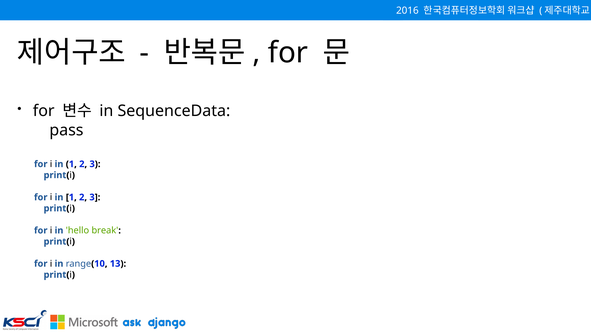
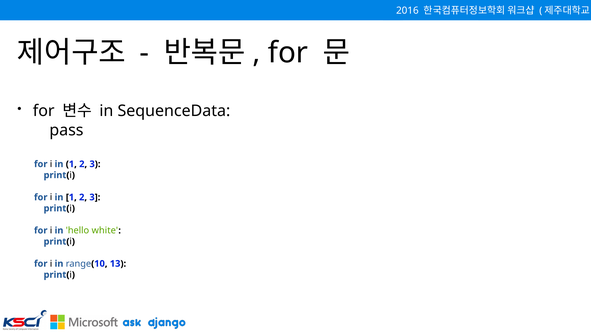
break: break -> white (105, 231)
